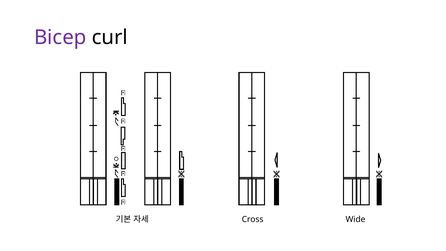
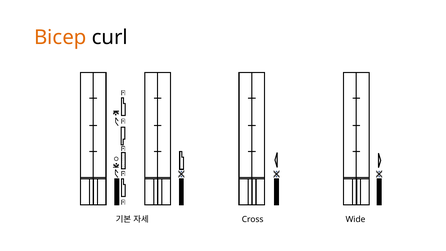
Bicep colour: purple -> orange (60, 37)
